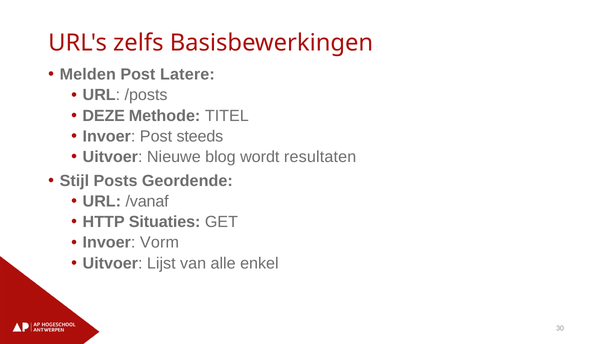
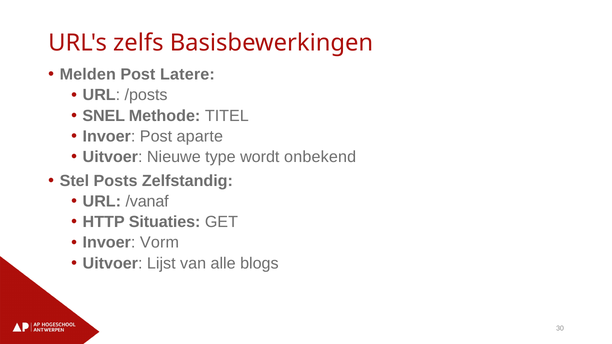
DEZE: DEZE -> SNEL (104, 116)
steeds: steeds -> aparte (200, 136)
blog: blog -> type (220, 157)
resultaten: resultaten -> onbekend (320, 157)
Stijl: Stijl -> Stel (74, 181)
Geordende: Geordende -> Zelfstandig (187, 181)
enkel: enkel -> blogs (259, 263)
